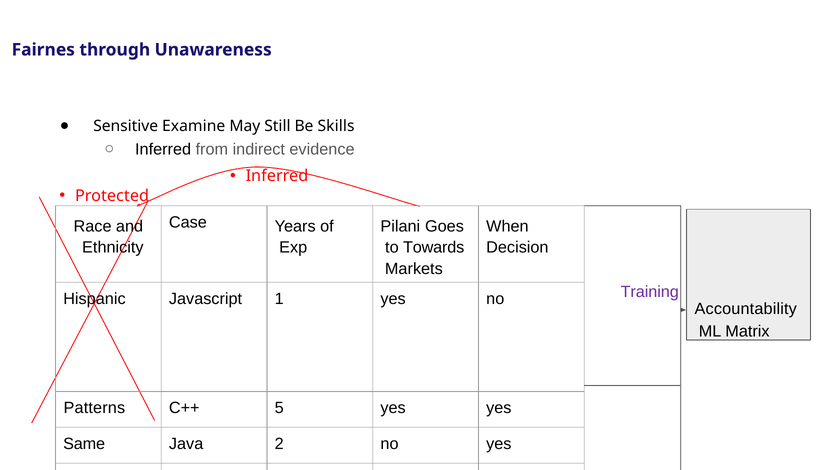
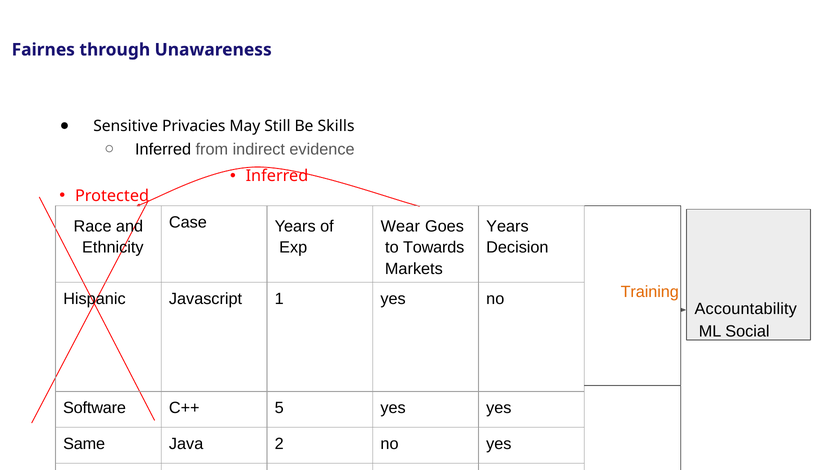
Examine: Examine -> Privacies (194, 126)
Pilani: Pilani -> Wear (400, 226)
When: When -> Years (507, 226)
Training colour: purple -> orange (650, 292)
Matrix: Matrix -> Social (747, 331)
Patterns: Patterns -> Software (95, 408)
